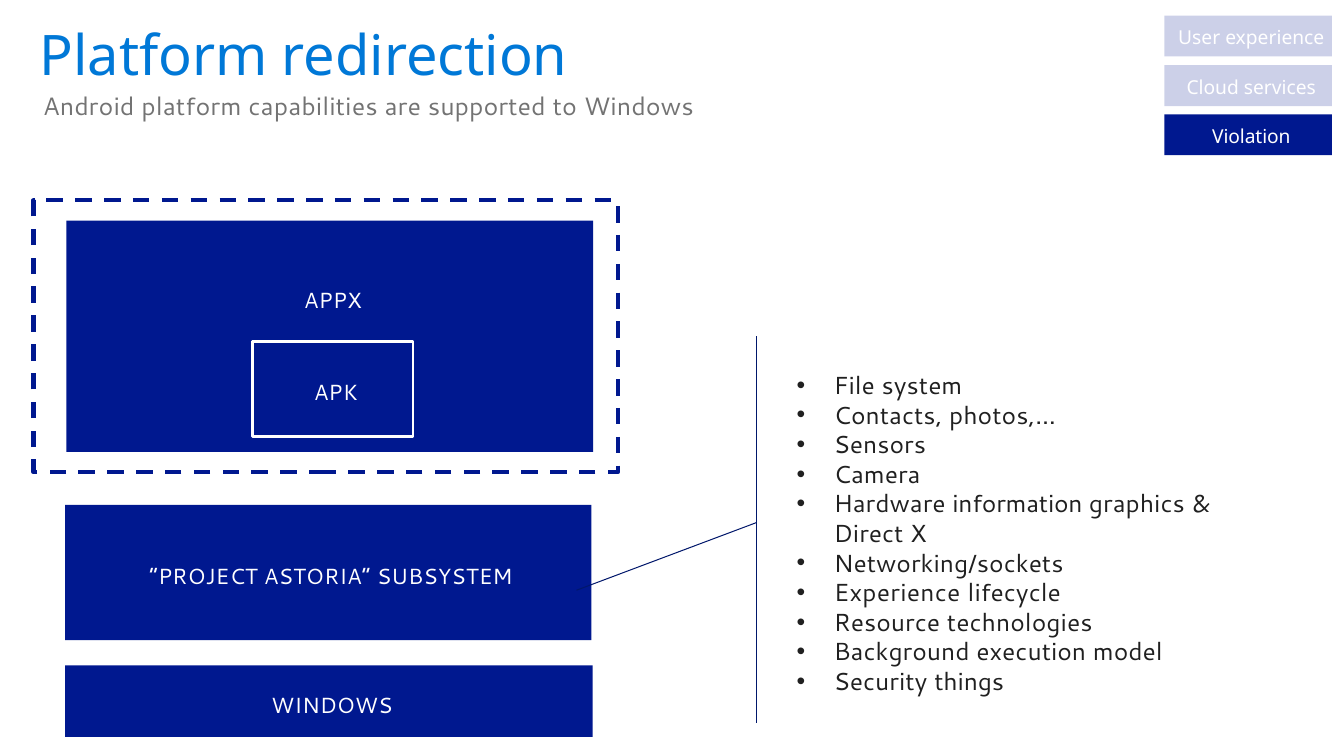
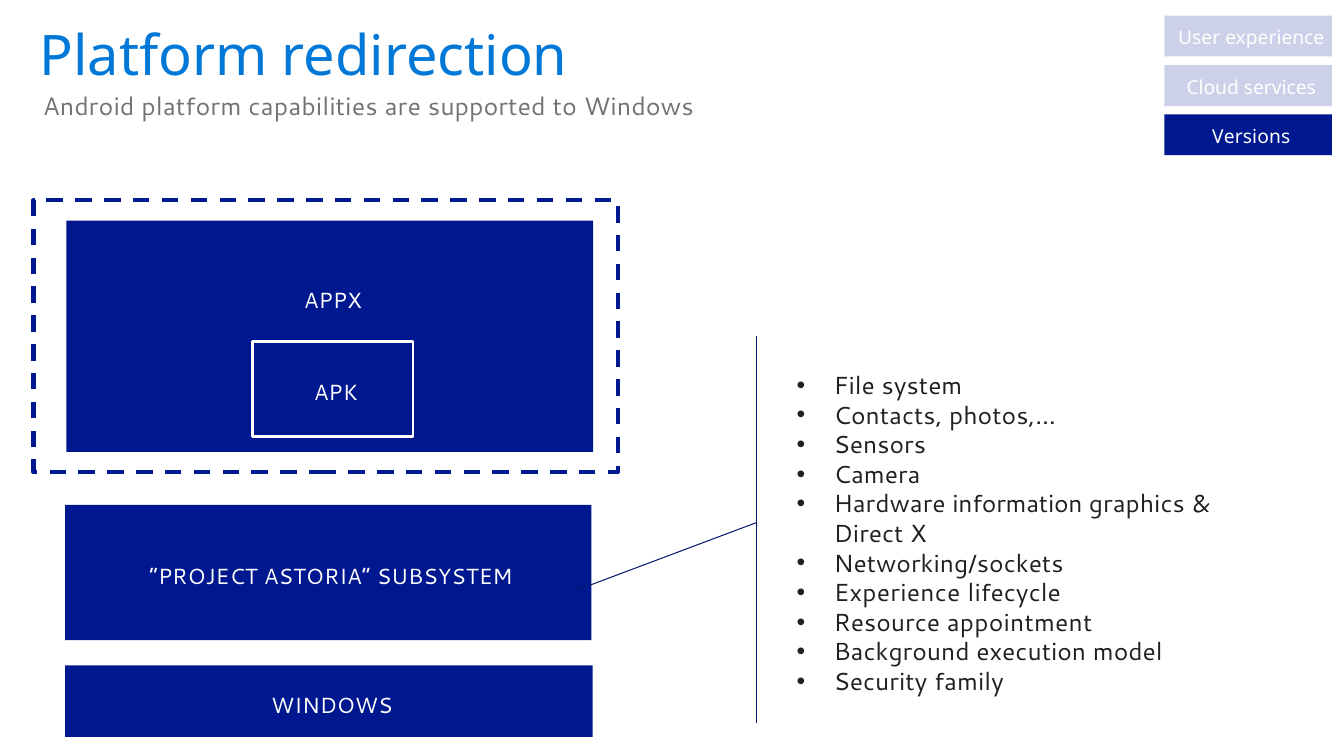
Violation: Violation -> Versions (1251, 137)
technologies: technologies -> appointment (1020, 624)
things: things -> family (969, 683)
